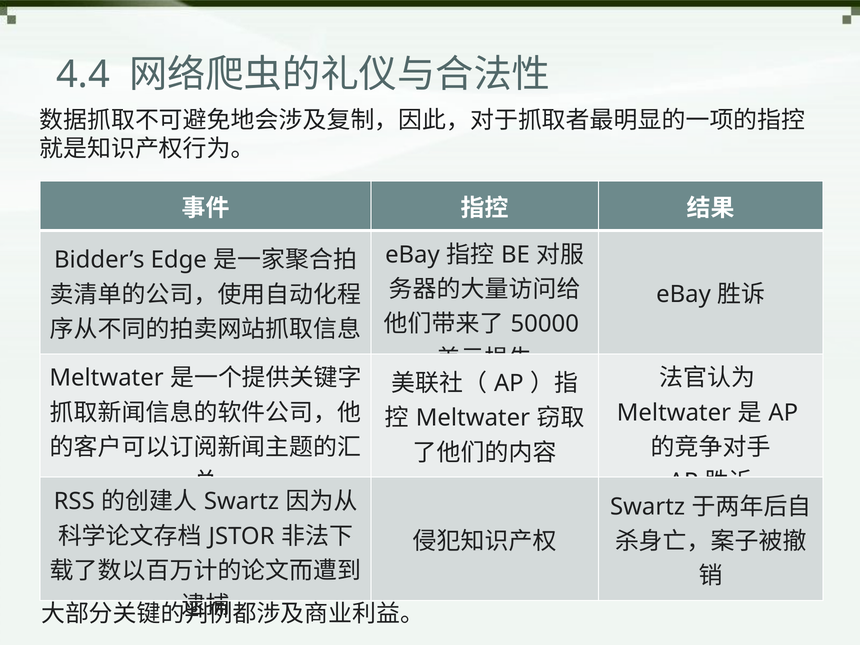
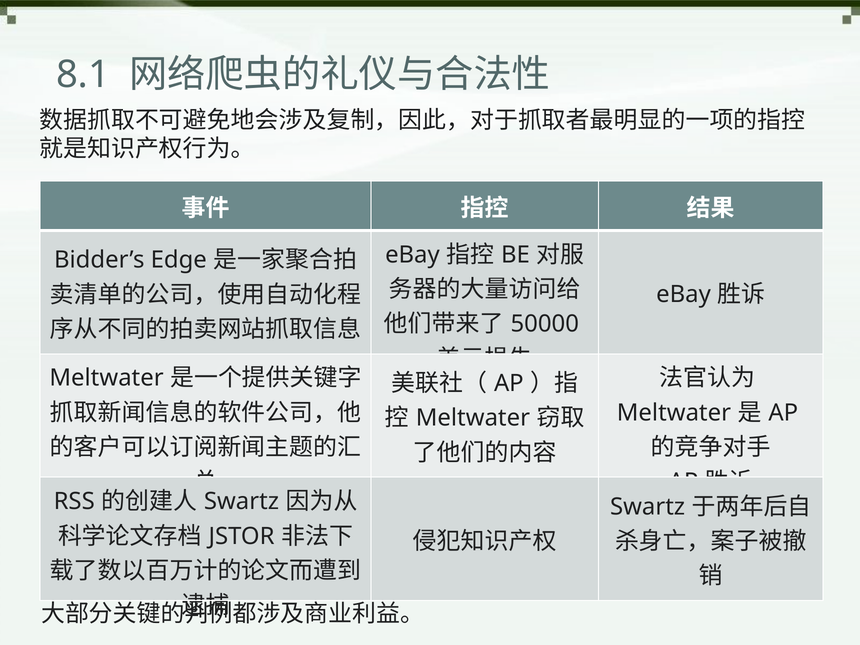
4.4: 4.4 -> 8.1 (83, 74)
